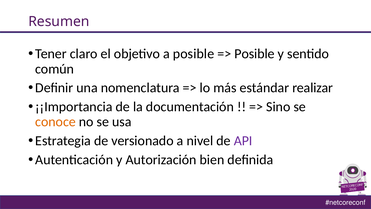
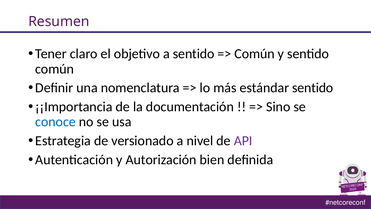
a posible: posible -> sentido (194, 54)
Posible: Posible -> Común (255, 54)
estándar realizar: realizar -> sentido (313, 88)
conoce colour: orange -> blue (56, 122)
